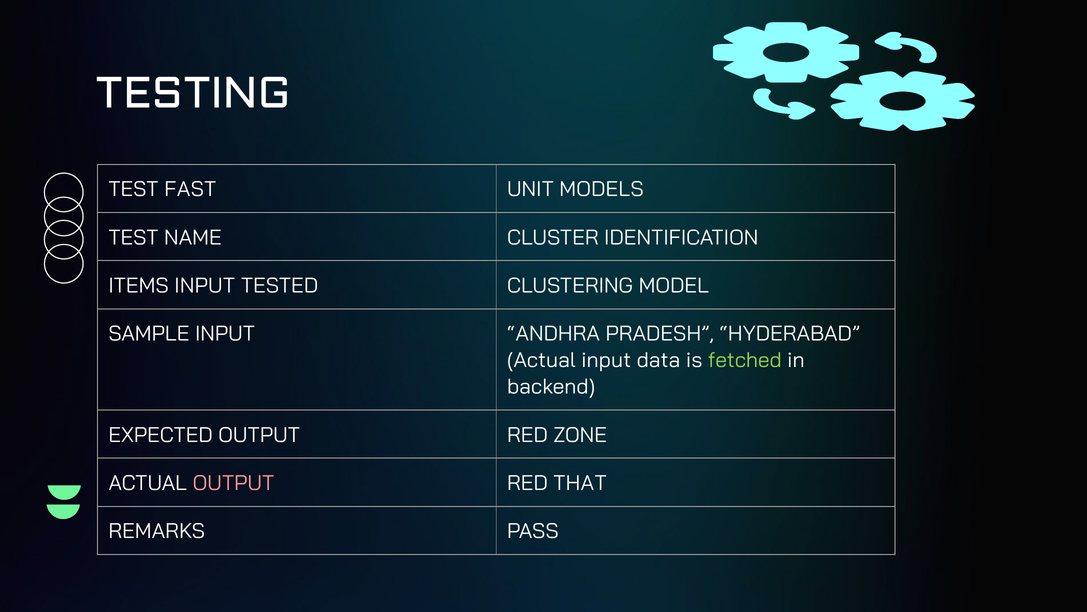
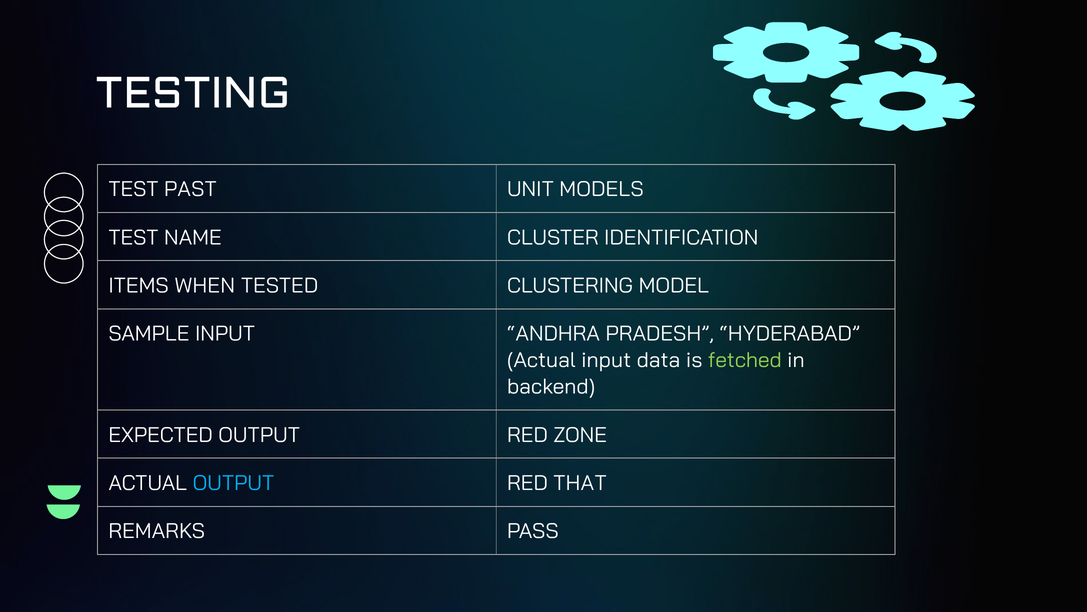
FAST: FAST -> PAST (190, 189)
ITEMS INPUT: INPUT -> WHEN (205, 286)
OUTPUT colour: pink -> light blue (233, 483)
